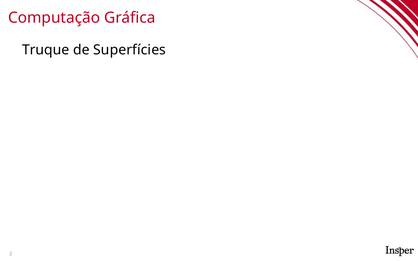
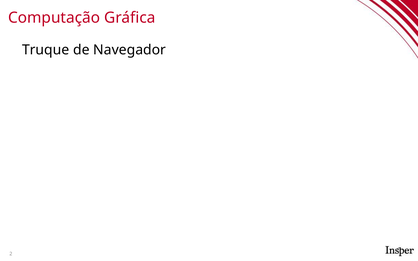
Superfícies: Superfícies -> Navegador (130, 50)
